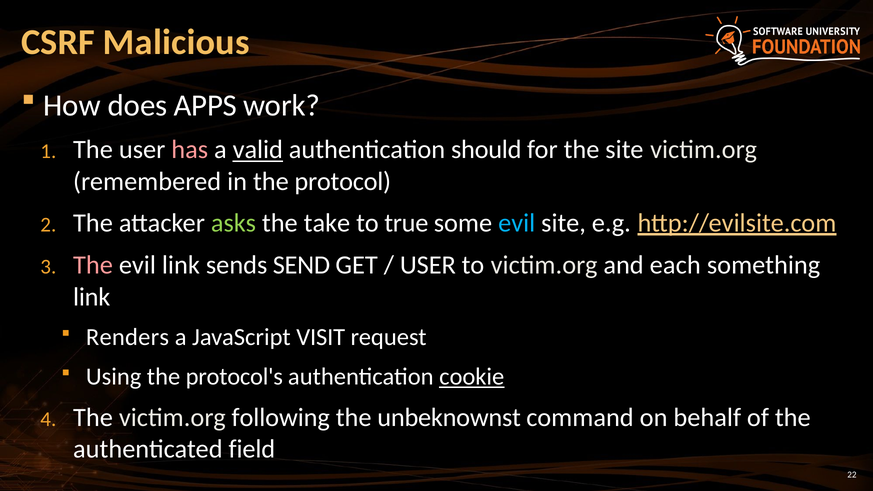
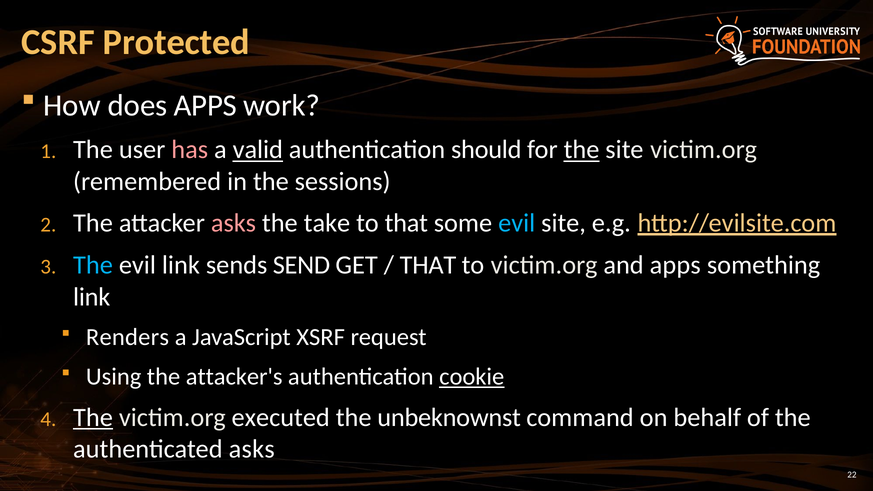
Malicious: Malicious -> Protected (176, 42)
the underline: none -> present (582, 150)
protocol: protocol -> sessions (343, 181)
asks colour: light green -> pink (233, 223)
to true: true -> that (406, 223)
The colour: pink -> light blue (93, 265)
USER: USER -> THAT (428, 265)
and each: each -> apps (675, 265)
VISIT: VISIT -> XSRF (321, 337)
protocol's: protocol's -> attacker's (234, 377)
The underline: none -> present (93, 418)
following: following -> executed (281, 418)
authenticated field: field -> asks (252, 449)
